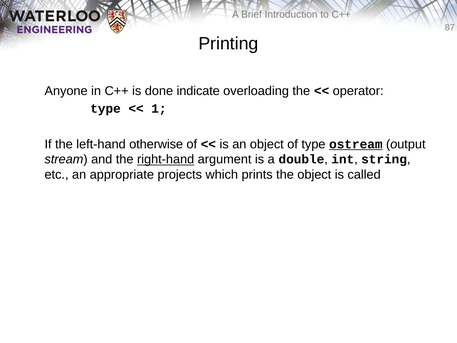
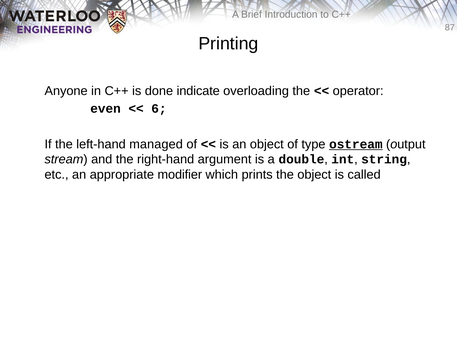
type: type -> even (106, 109)
1: 1 -> 6 (159, 109)
otherwise: otherwise -> managed (156, 144)
right-hand underline: present -> none (166, 159)
projects: projects -> modifier (180, 175)
